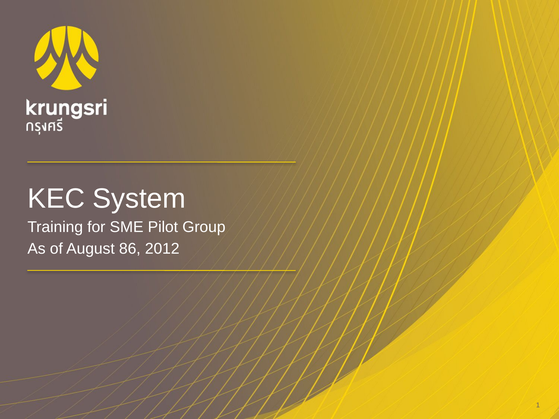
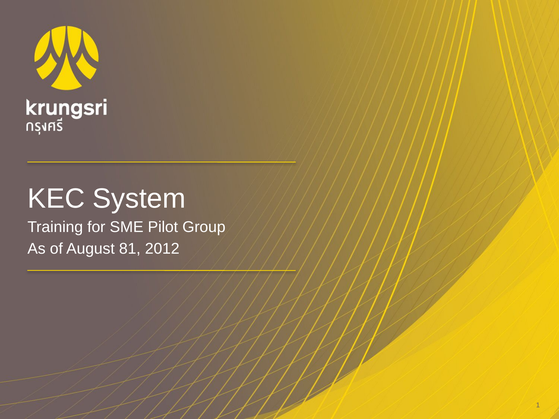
86: 86 -> 81 (130, 249)
